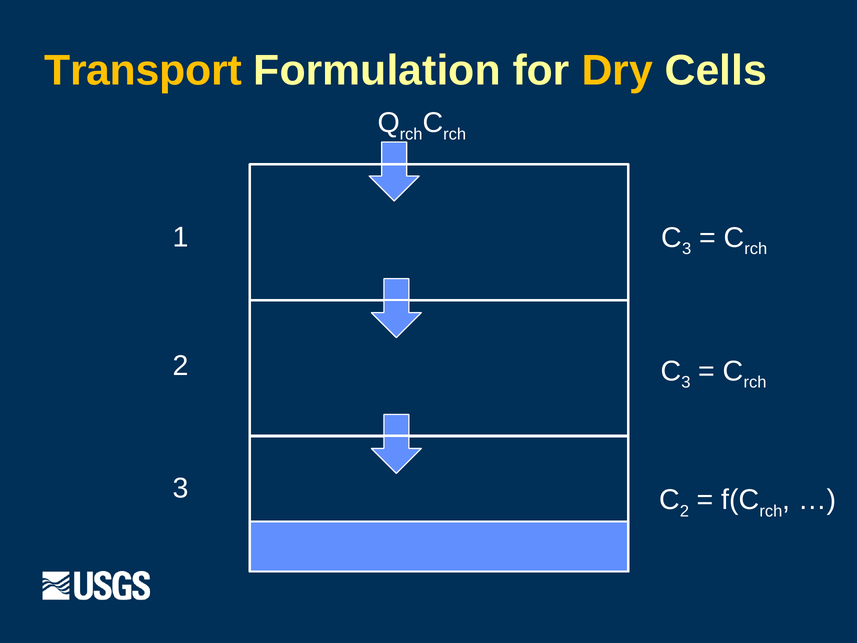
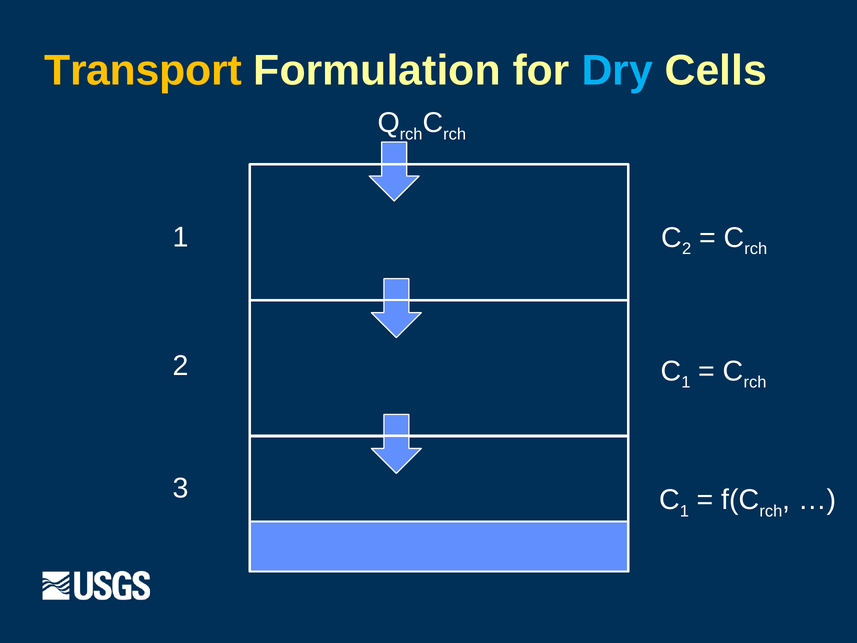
Dry colour: yellow -> light blue (617, 71)
3: 3 -> 2 (687, 249)
3: 3 -> 1 (686, 382)
2: 2 -> 1 (684, 511)
